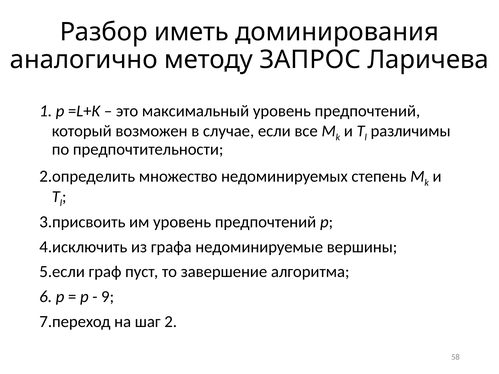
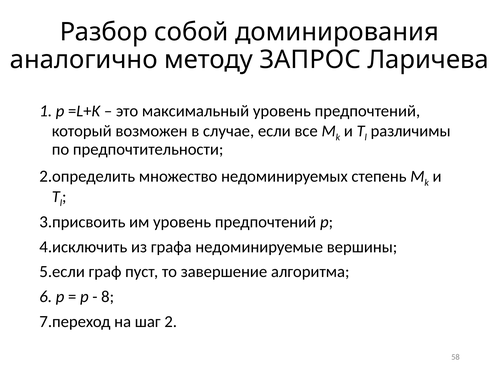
иметь: иметь -> собой (191, 32)
9: 9 -> 8 (108, 297)
